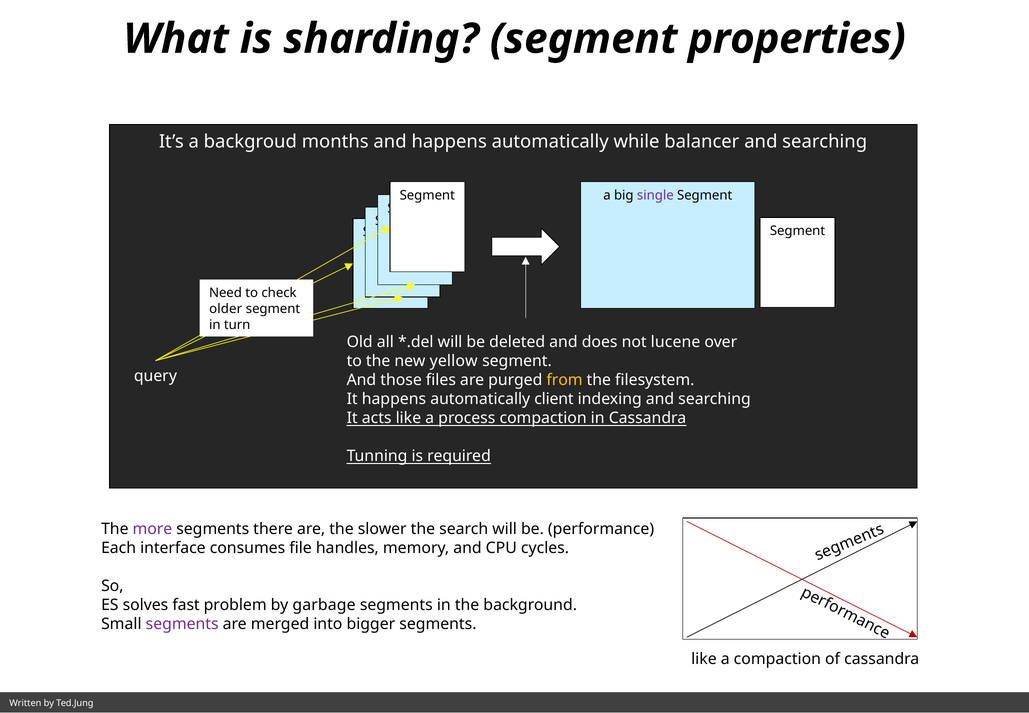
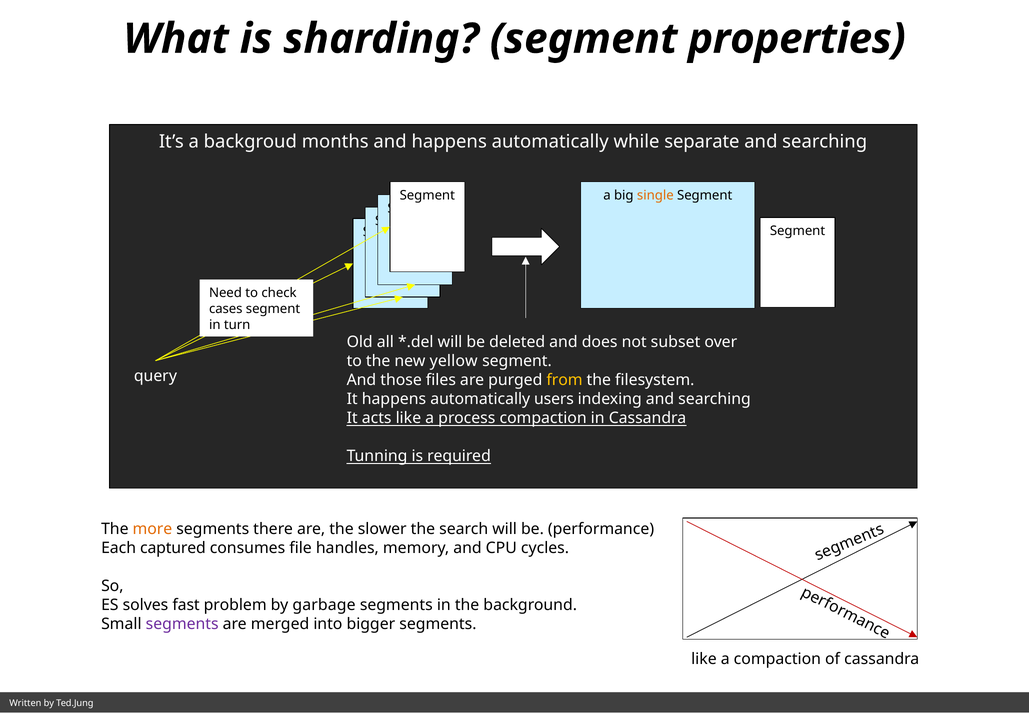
balancer: balancer -> separate (702, 141)
single colour: purple -> orange (655, 195)
older: older -> cases (226, 309)
lucene: lucene -> subset (676, 342)
client: client -> users (554, 399)
more colour: purple -> orange (152, 529)
interface: interface -> captured (173, 548)
